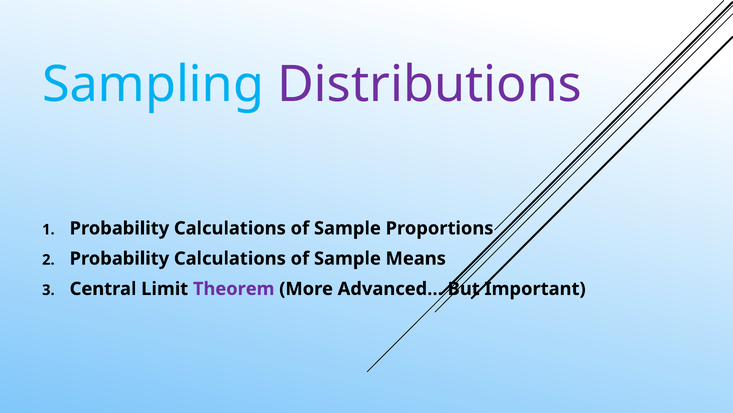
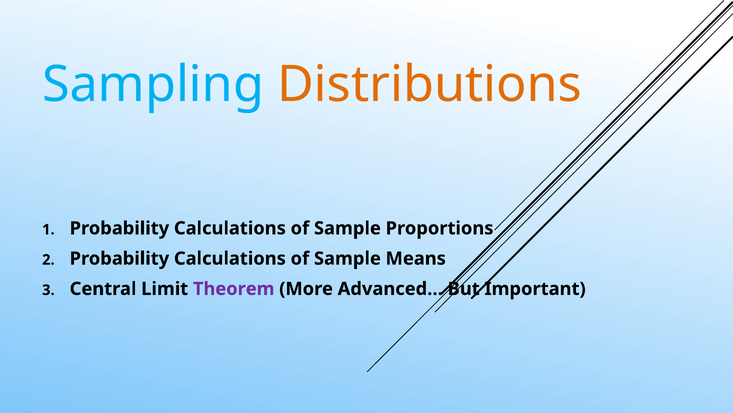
Distributions colour: purple -> orange (430, 84)
